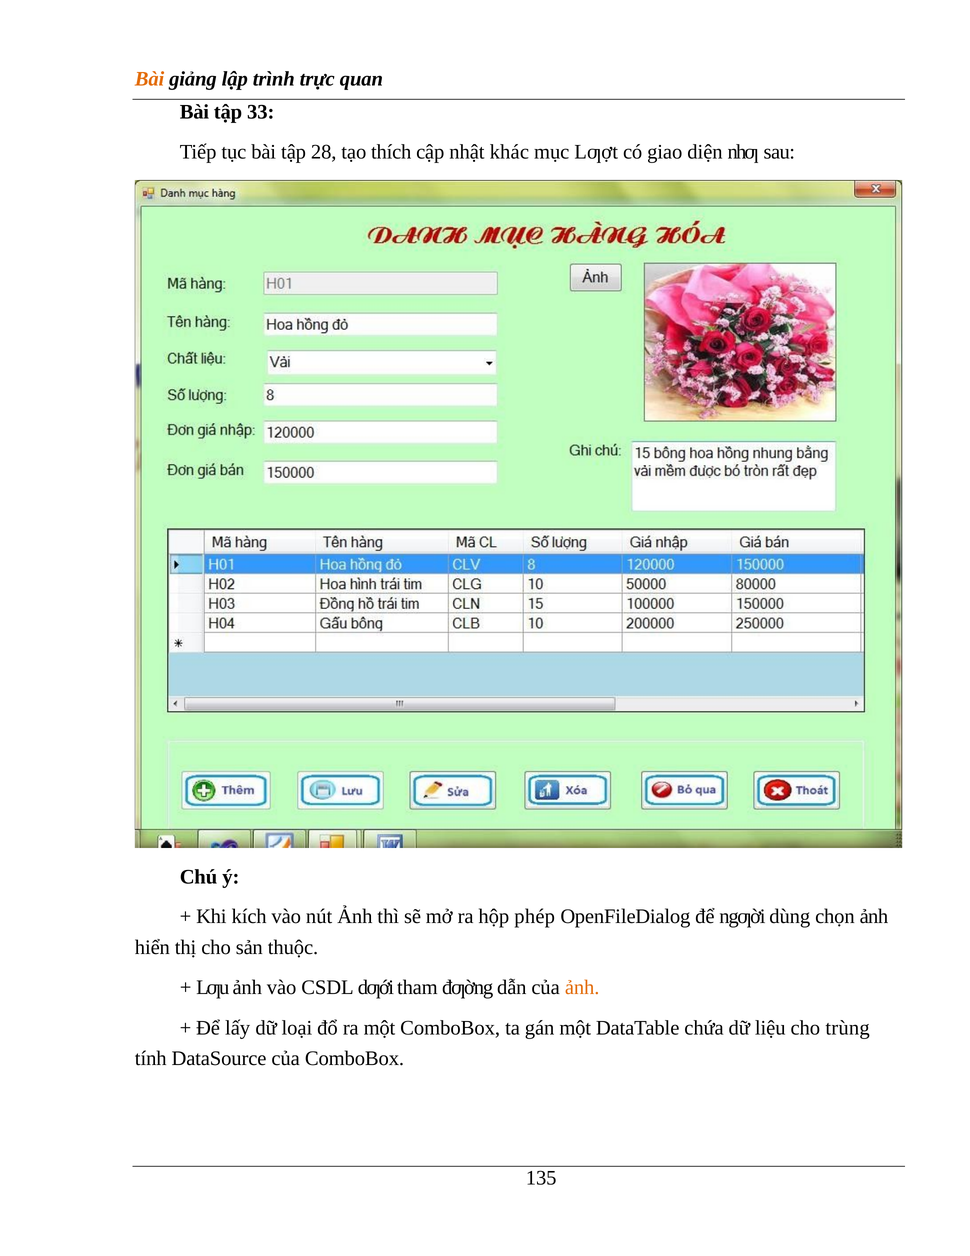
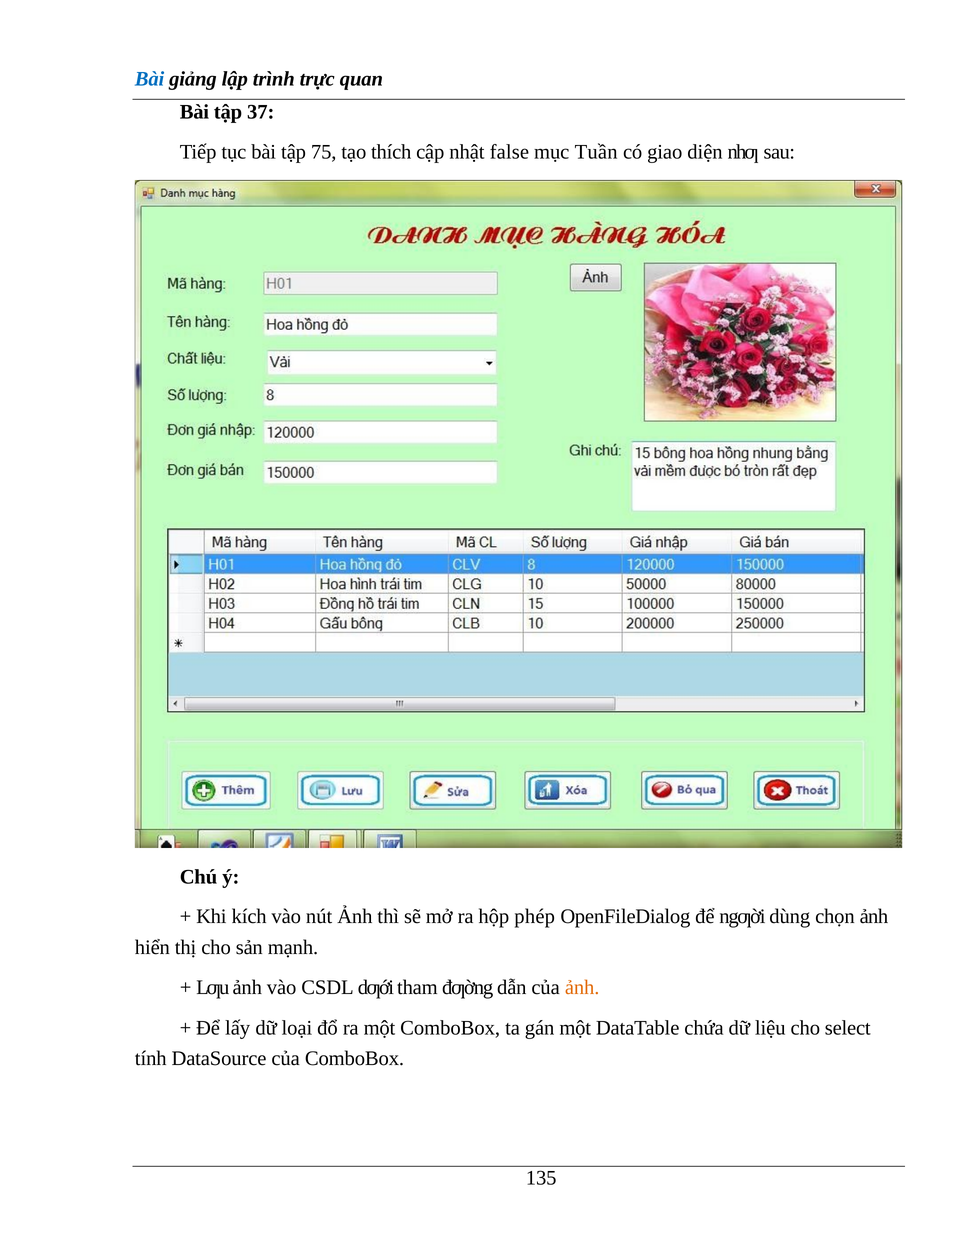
Bài colour: orange -> blue (150, 79)
33: 33 -> 37 (261, 112)
28: 28 -> 75 (324, 152)
khác: khác -> false (509, 152)
Lƣợt: Lƣợt -> Tuần (596, 152)
thuộc: thuộc -> mạnh (293, 947)
trùng: trùng -> select (848, 1027)
